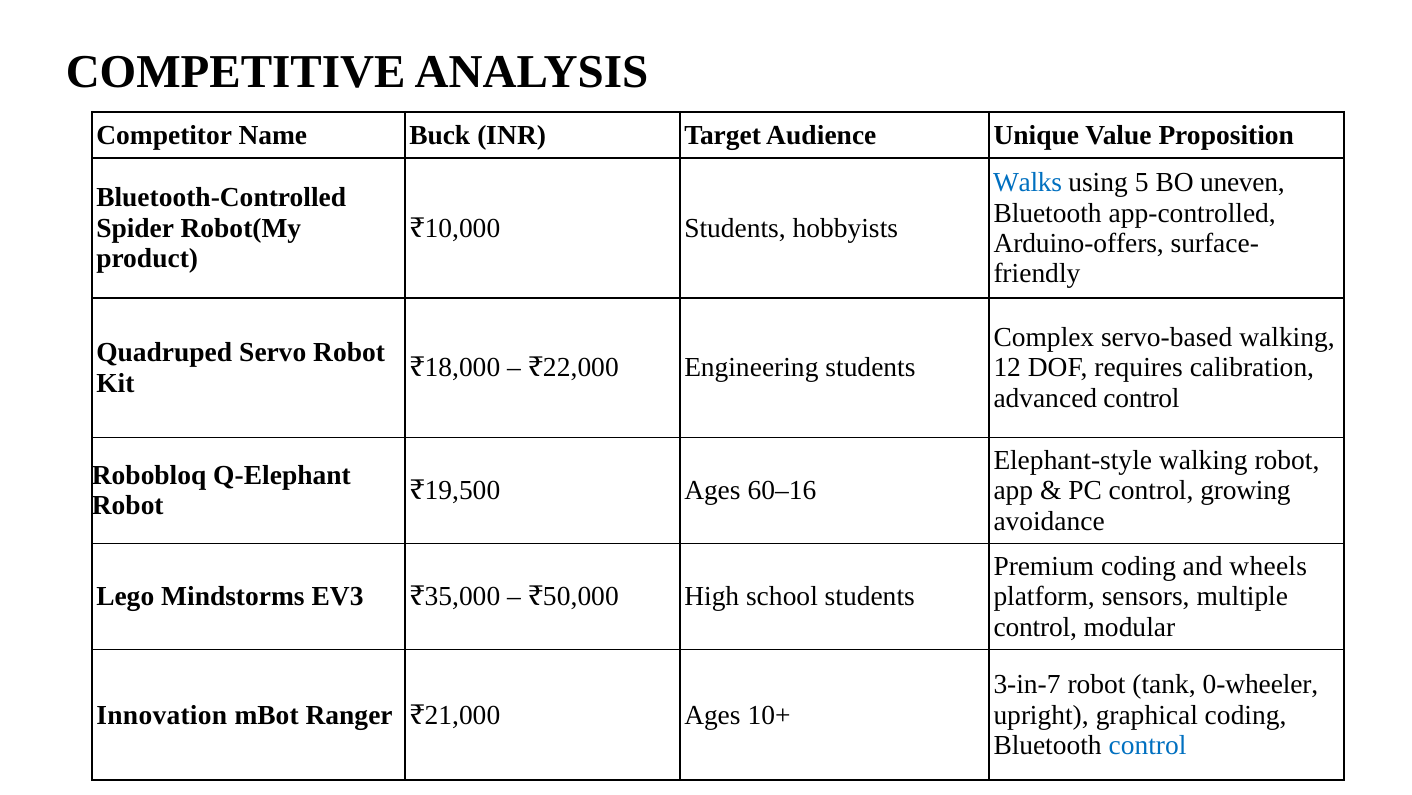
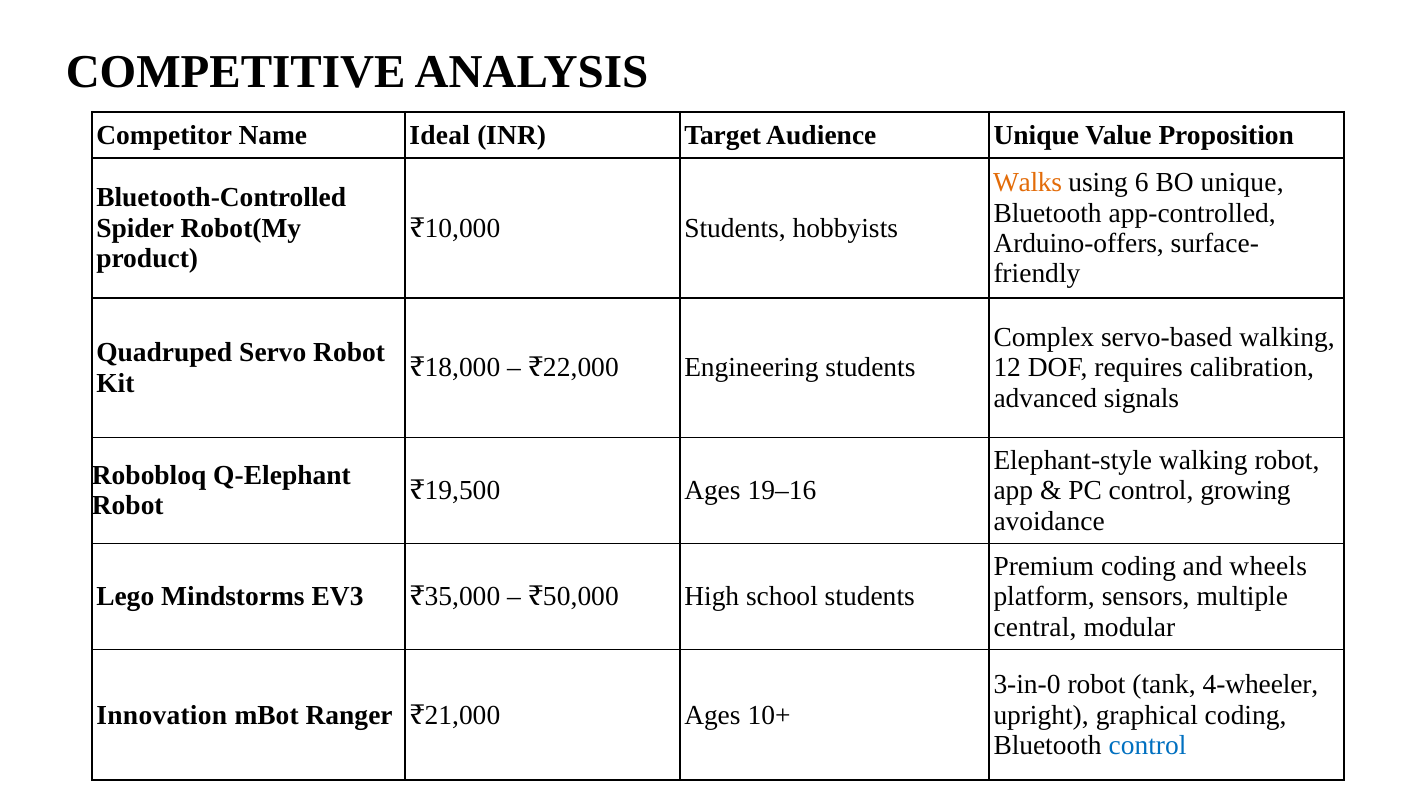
Buck: Buck -> Ideal (440, 135)
Walks colour: blue -> orange (1028, 182)
5: 5 -> 6 (1142, 182)
BO uneven: uneven -> unique (1242, 182)
advanced control: control -> signals (1141, 398)
60–16: 60–16 -> 19–16 (782, 490)
control: control -> central (1035, 626)
3-in-7: 3-in-7 -> 3-in-0 (1027, 684)
0-wheeler: 0-wheeler -> 4-wheeler (1260, 684)
